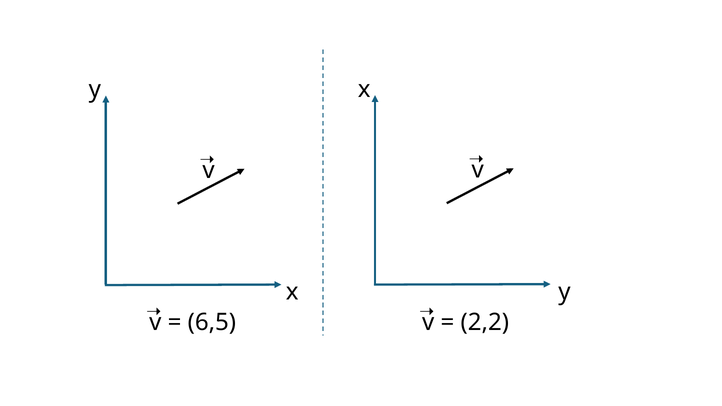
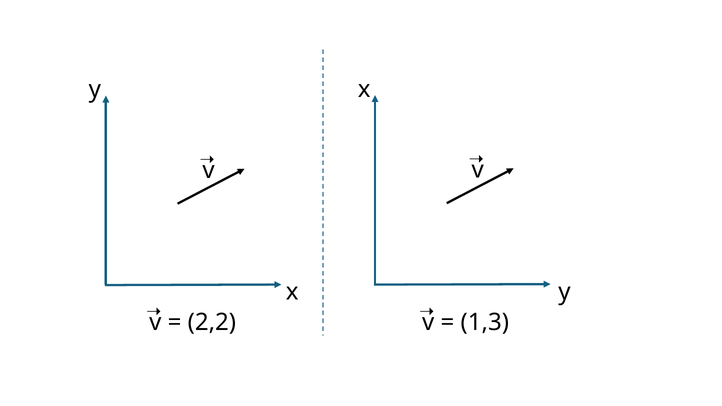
6,5: 6,5 -> 2,2 (212, 323)
2,2: 2,2 -> 1,3 (485, 323)
